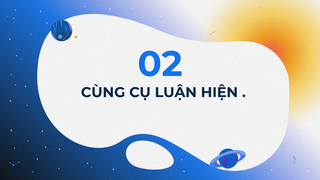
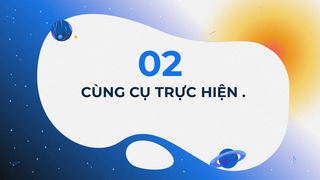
LUẬN: LUẬN -> TRỰC (176, 92)
